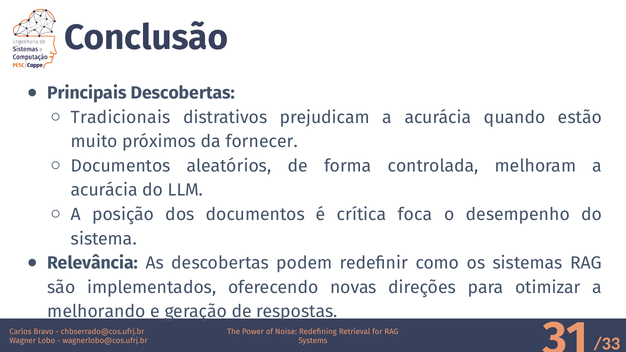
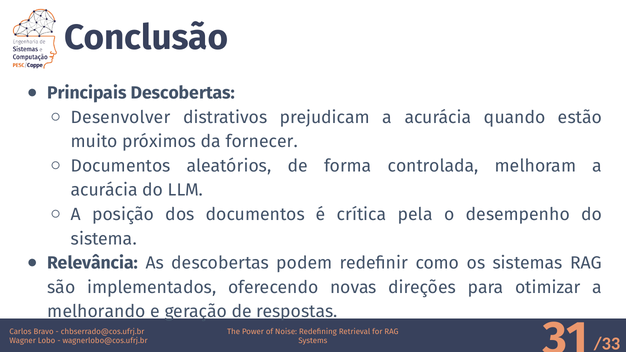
Tradicionais: Tradicionais -> Desenvolver (121, 117)
foca: foca -> pela (415, 214)
